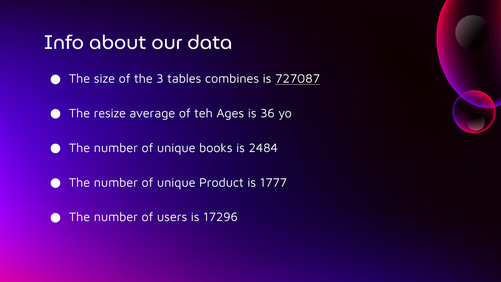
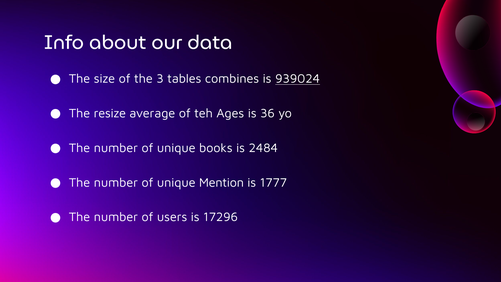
727087: 727087 -> 939024 (298, 79)
Product: Product -> Mention (221, 182)
